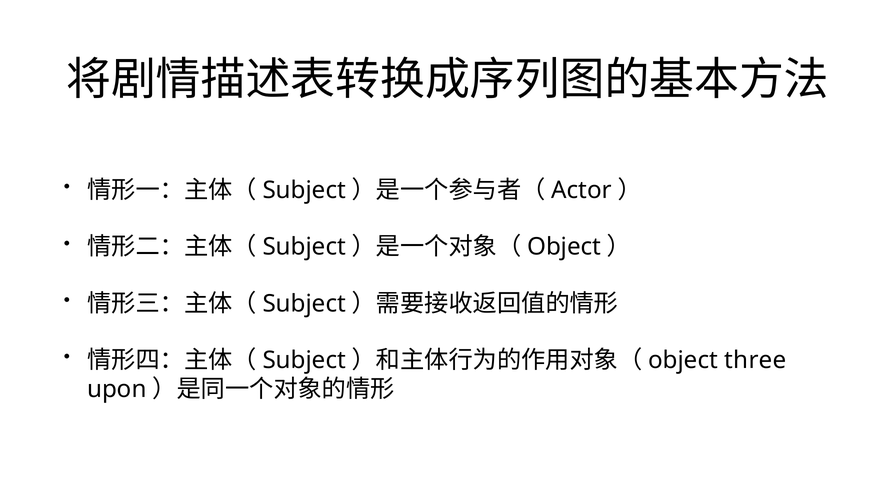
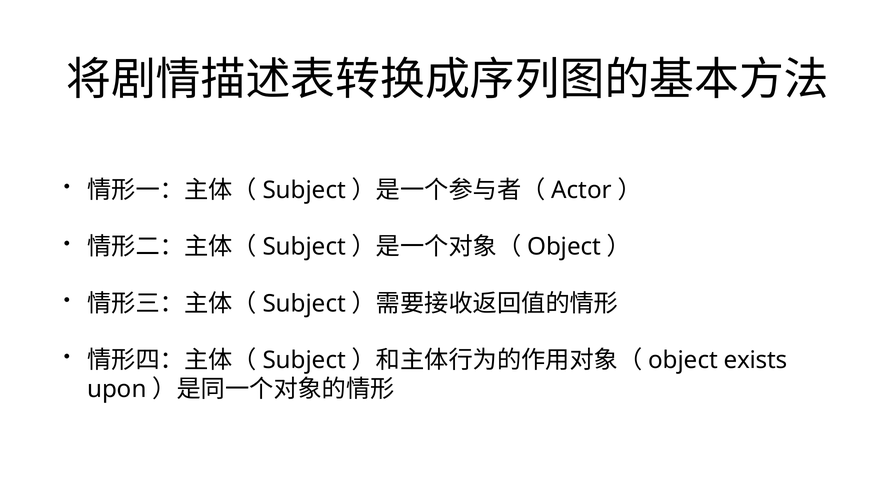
three: three -> exists (756, 360)
